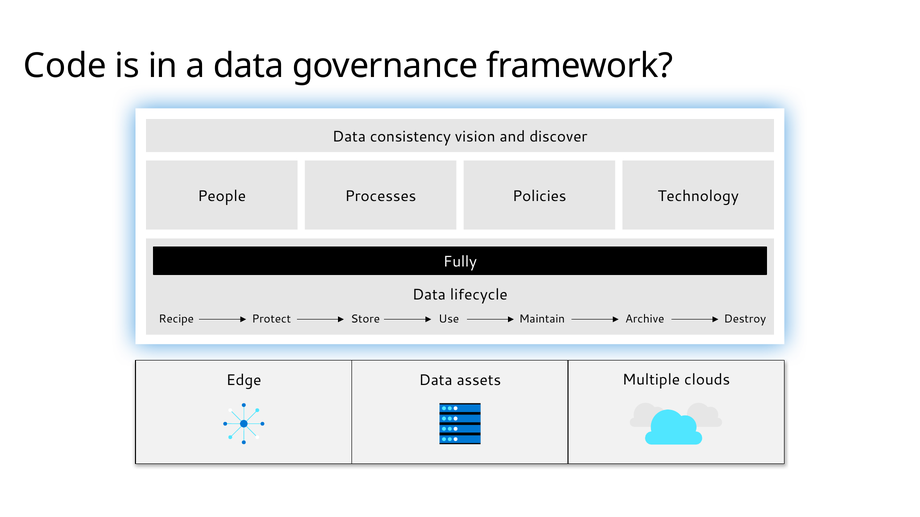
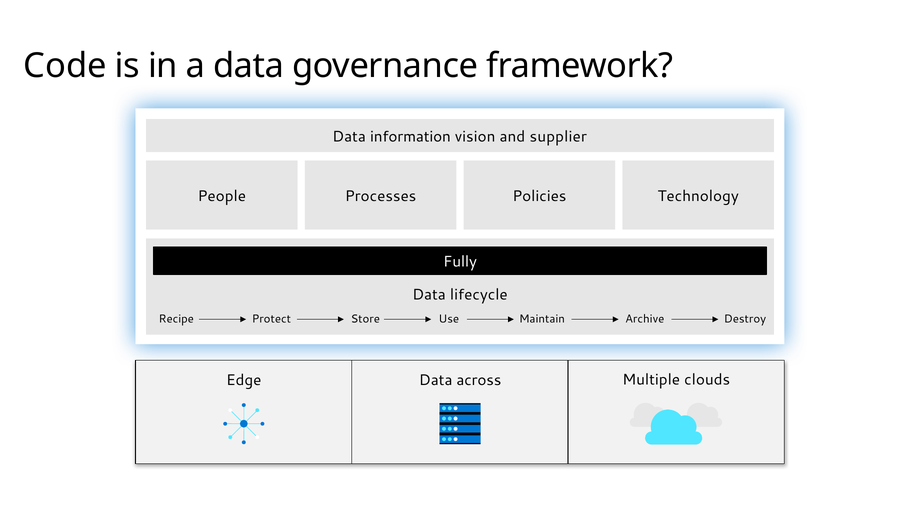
consistency: consistency -> information (410, 137)
discover: discover -> supplier (558, 137)
assets: assets -> across (479, 381)
